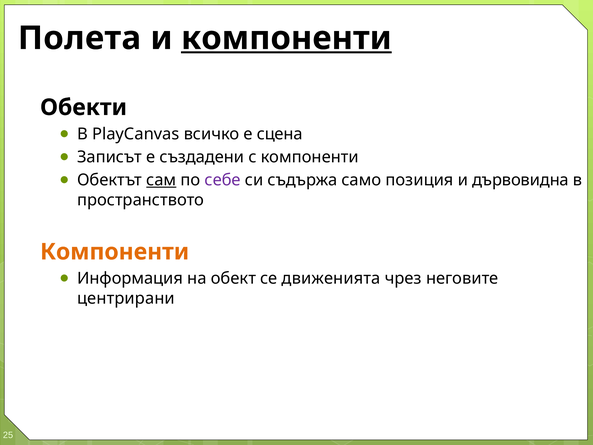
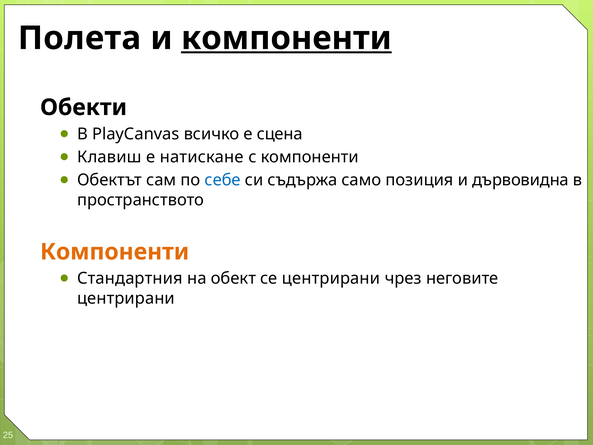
Записът: Записът -> Клавиш (109, 157)
създадени: създадени -> натискане (202, 157)
сам underline: present -> none (161, 180)
себе colour: purple -> blue (223, 180)
Информация: Информация -> Стандартния (130, 278)
се движенията: движенията -> центрирани (331, 278)
